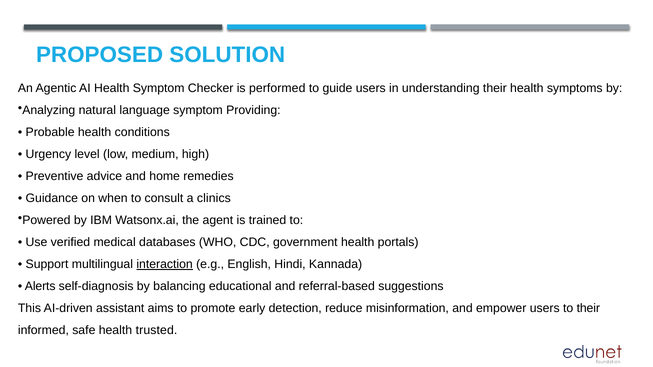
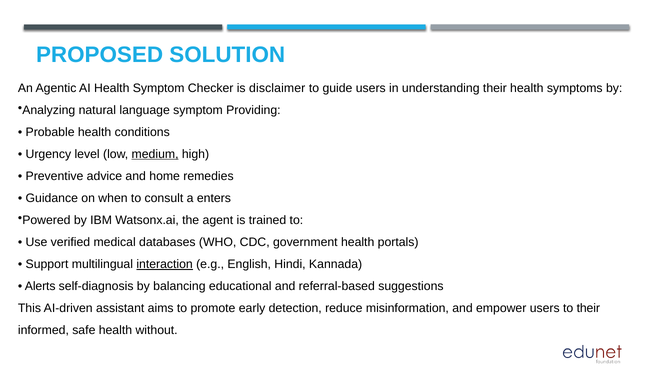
performed: performed -> disclaimer (277, 88)
medium underline: none -> present (155, 154)
clinics: clinics -> enters (214, 198)
trusted: trusted -> without (157, 331)
